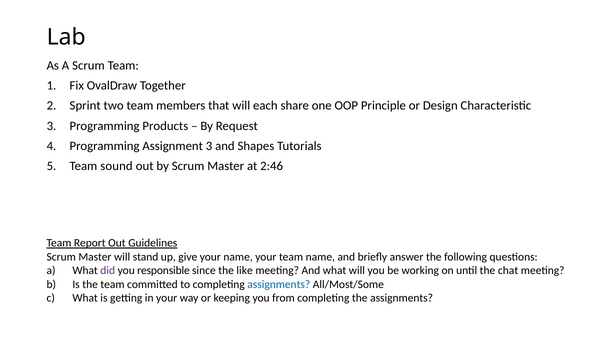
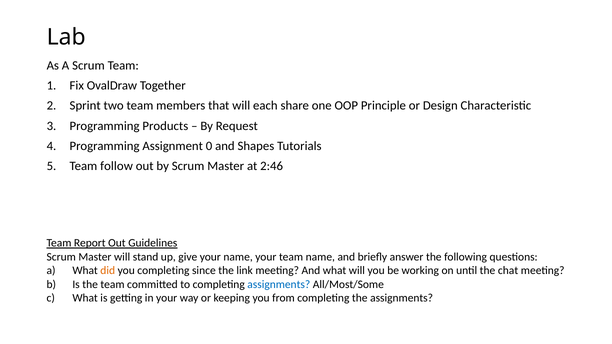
Assignment 3: 3 -> 0 (209, 146)
sound: sound -> follow (117, 166)
did colour: purple -> orange (108, 271)
you responsible: responsible -> completing (163, 271)
like: like -> link (245, 271)
